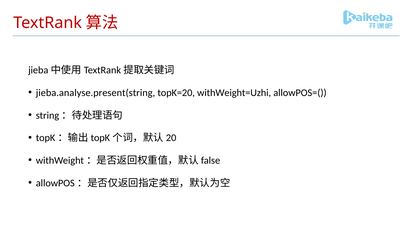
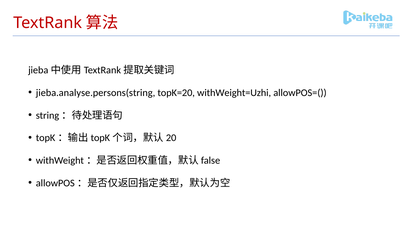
jieba.analyse.present(string: jieba.analyse.present(string -> jieba.analyse.persons(string (96, 93)
